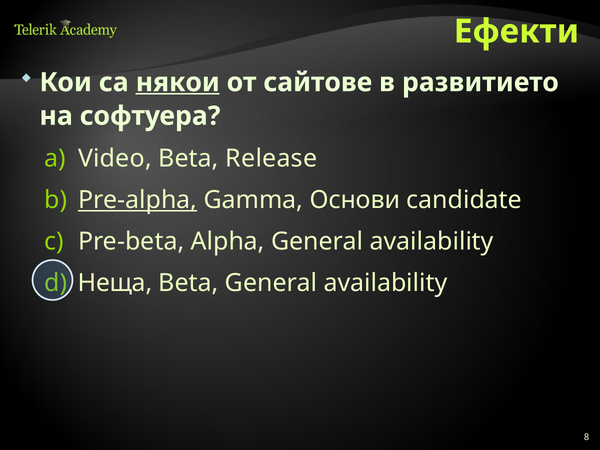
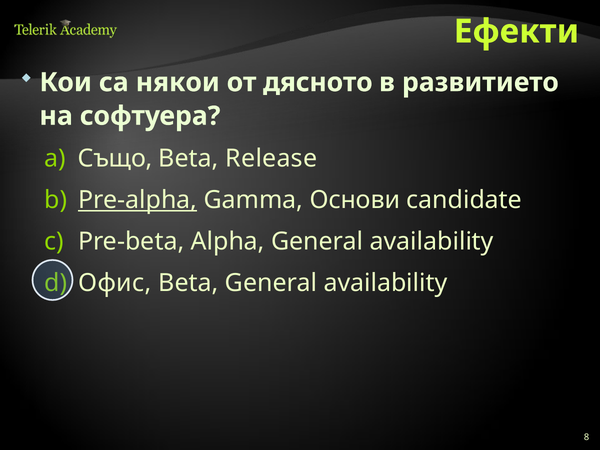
някои underline: present -> none (178, 82)
сайтове: сайтове -> дясното (318, 82)
Video: Video -> Също (115, 158)
Неща: Неща -> Офис (115, 283)
